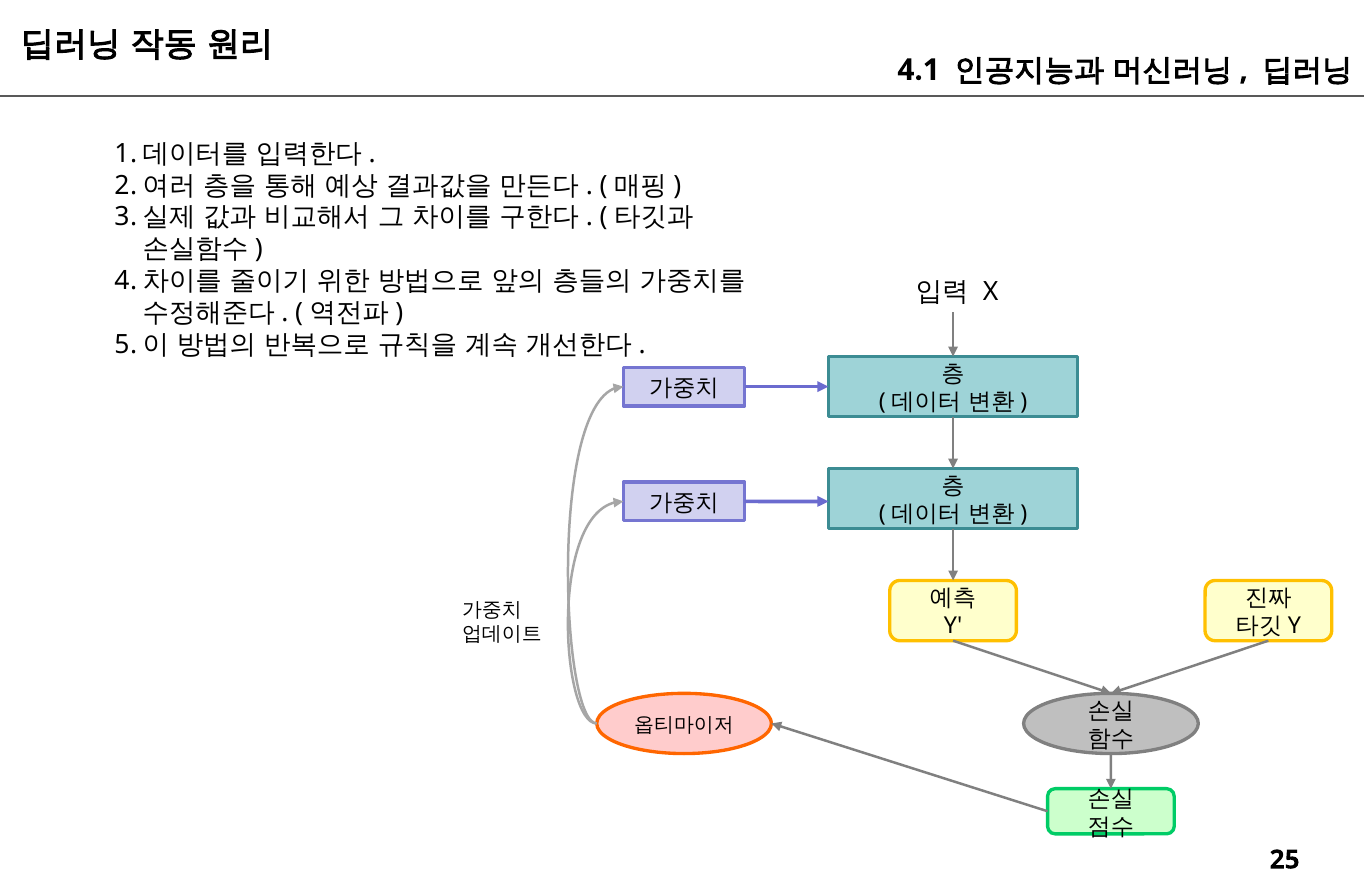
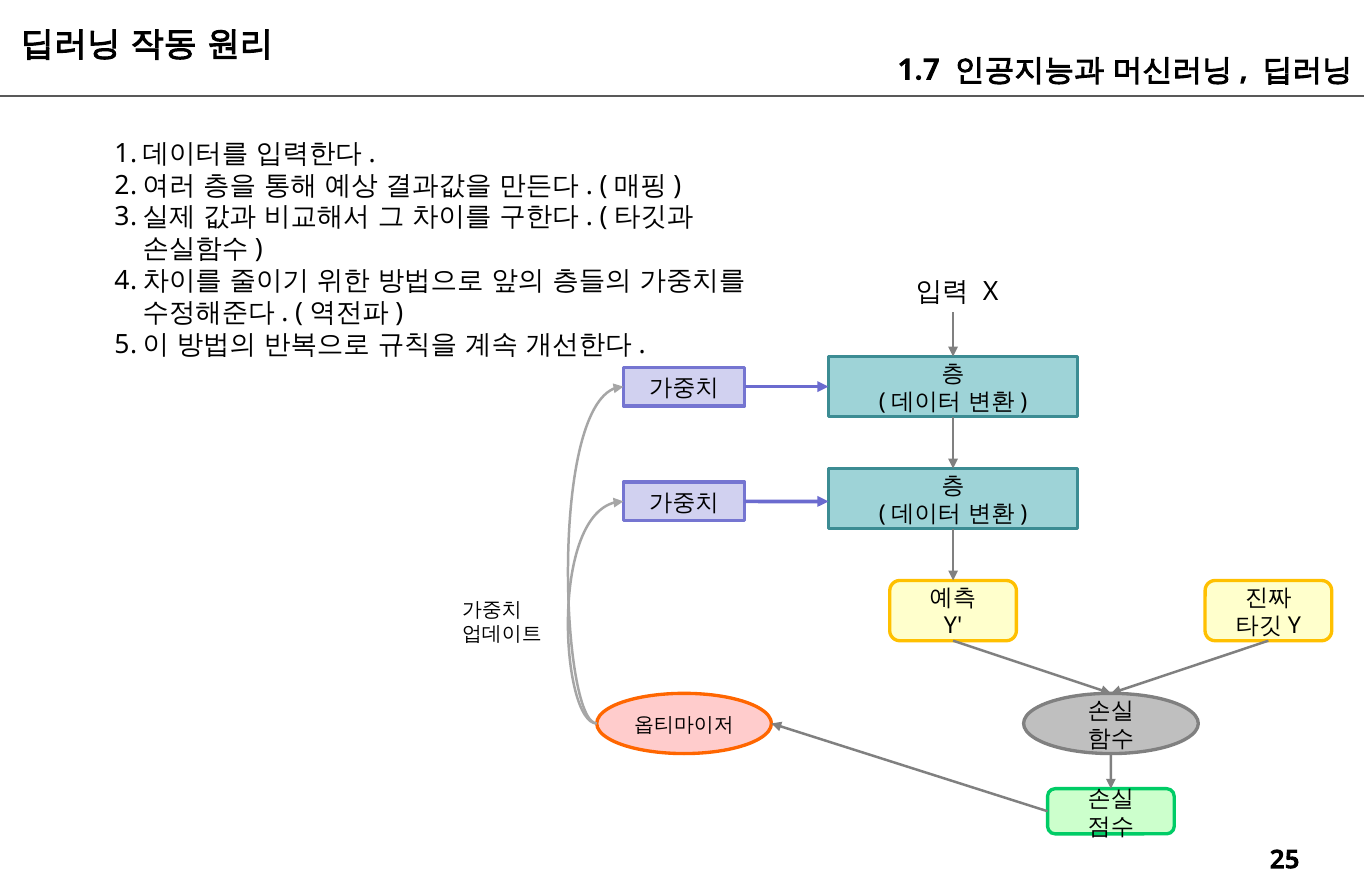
4.1: 4.1 -> 1.7 (919, 70)
